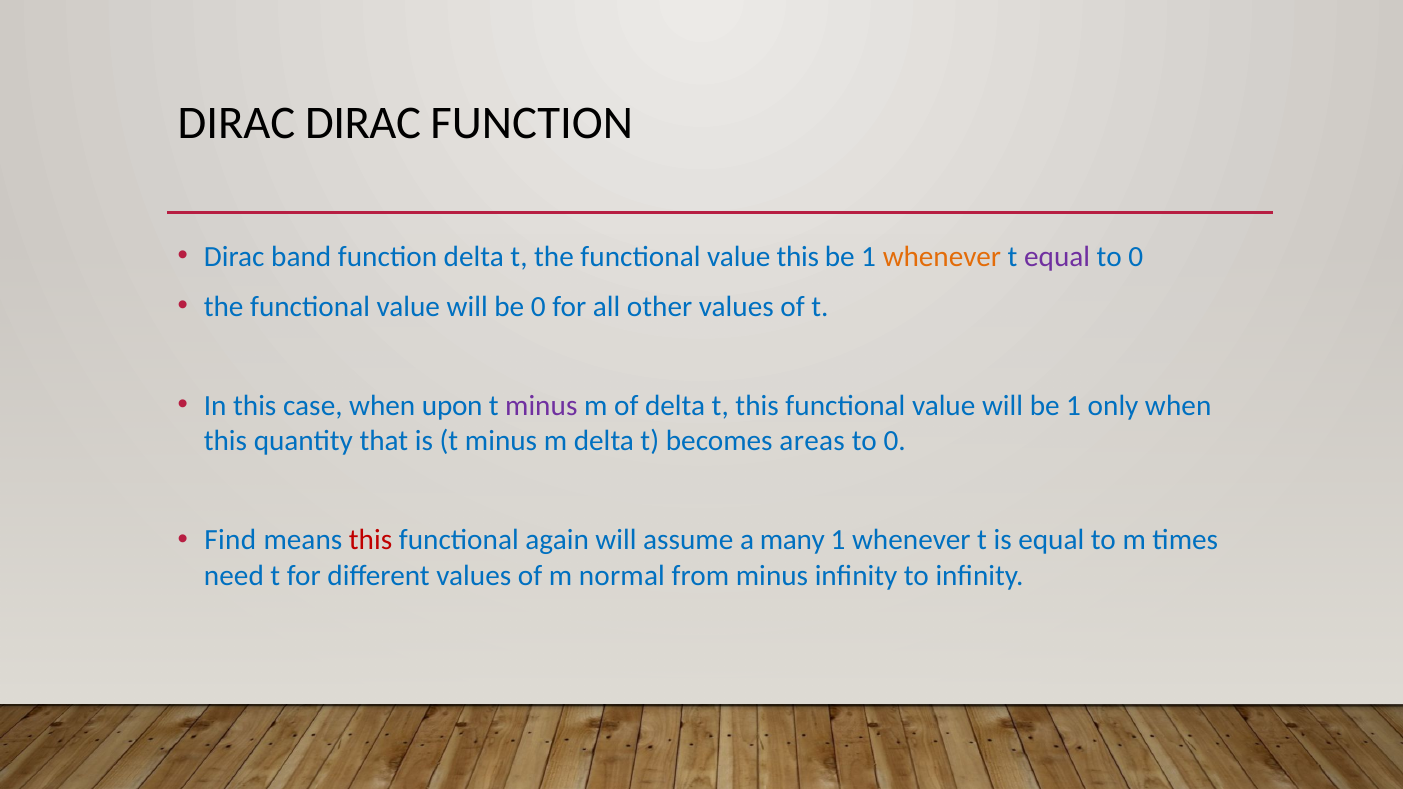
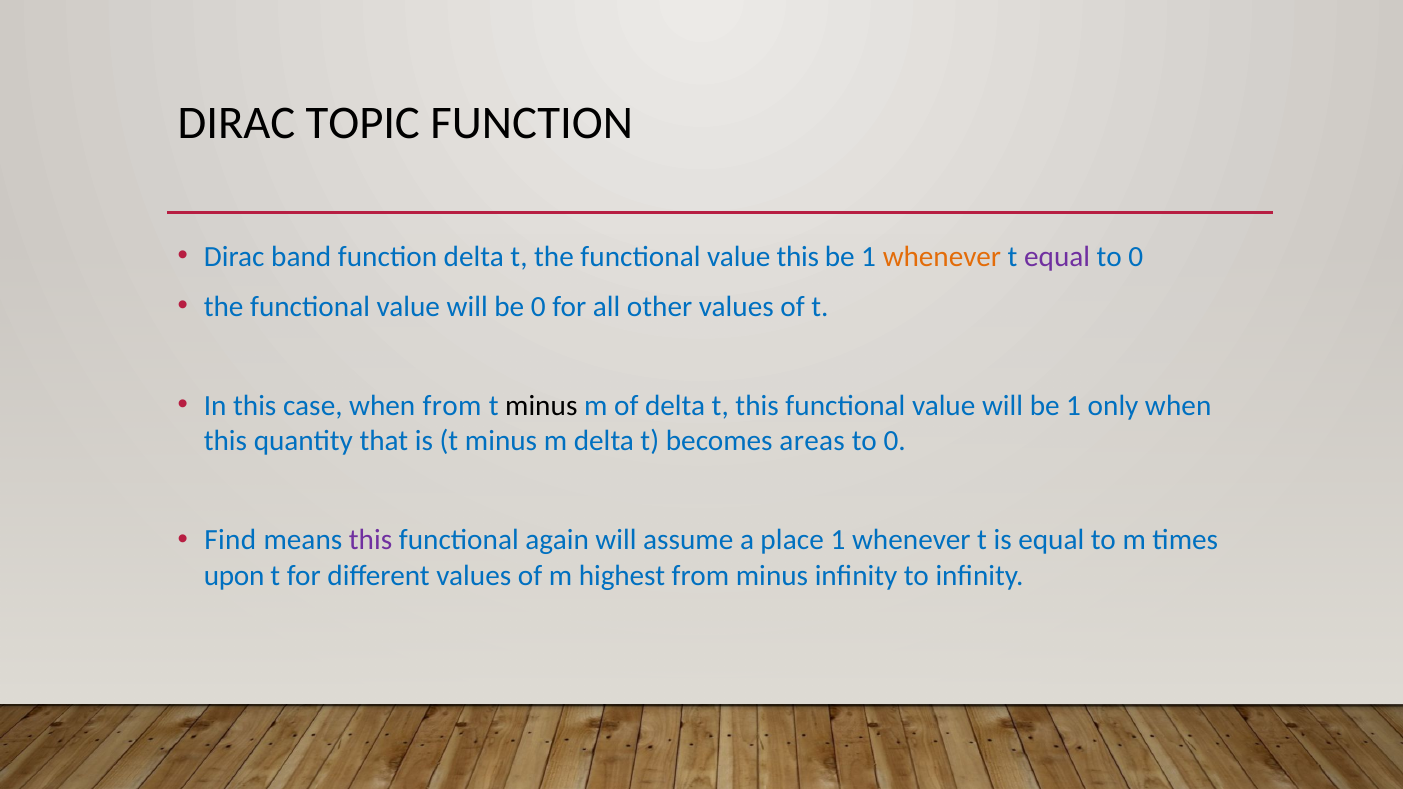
DIRAC DIRAC: DIRAC -> TOPIC (363, 123)
when upon: upon -> from (452, 406)
minus colour: purple -> black (541, 406)
this colour: red -> purple (371, 540)
many: many -> place (792, 540)
need: need -> upon (234, 576)
normal: normal -> highest (622, 576)
